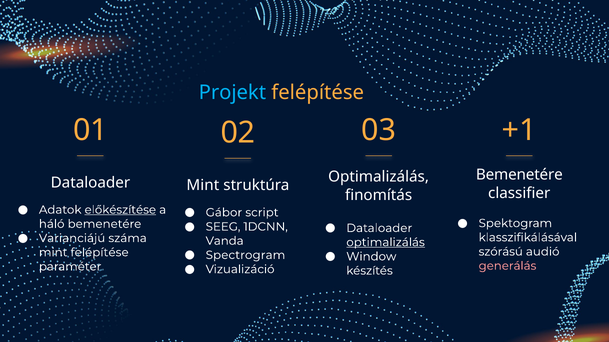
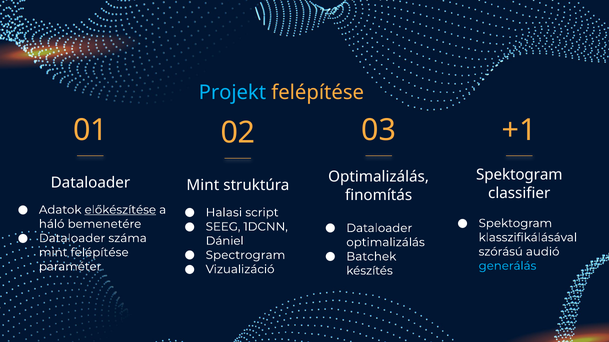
Bemenetére: Bemenetére -> Spektogram (519, 175)
Gábor: Gábor -> Halasi (224, 213)
Varianciájú: Varianciájú -> Dataloader (72, 239)
Vanda: Vanda -> Dániel (225, 241)
optimalizálás underline: present -> none (386, 243)
Window: Window -> Batchek (371, 257)
generálás colour: pink -> light blue (507, 266)
